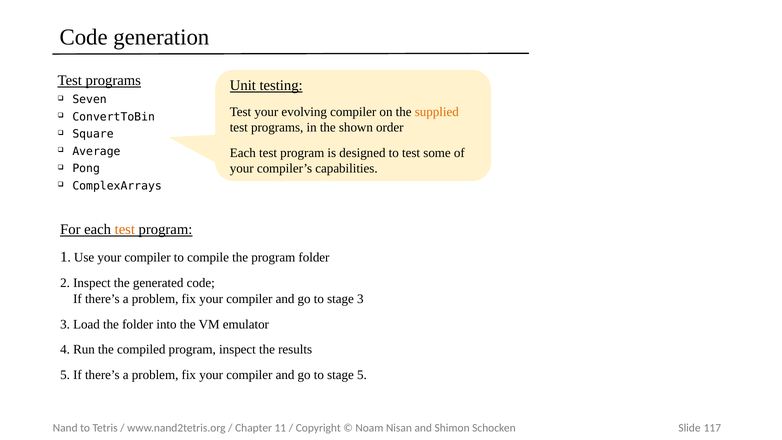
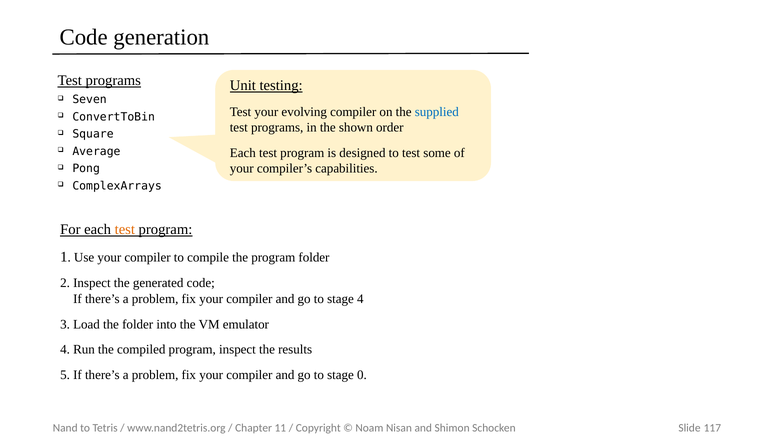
supplied colour: orange -> blue (437, 112)
stage 3: 3 -> 4 (360, 299)
stage 5: 5 -> 0 (362, 375)
